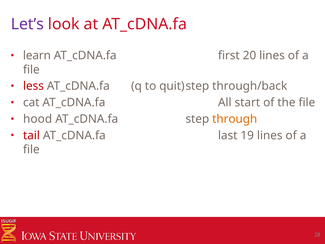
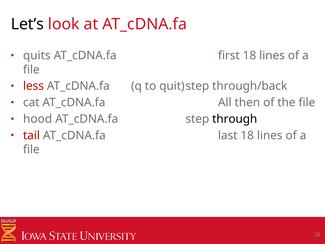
Let’s colour: purple -> black (27, 24)
learn: learn -> quits (37, 56)
first 20: 20 -> 18 (250, 56)
start: start -> then (247, 102)
through colour: orange -> black (235, 119)
last 19: 19 -> 18 (247, 135)
